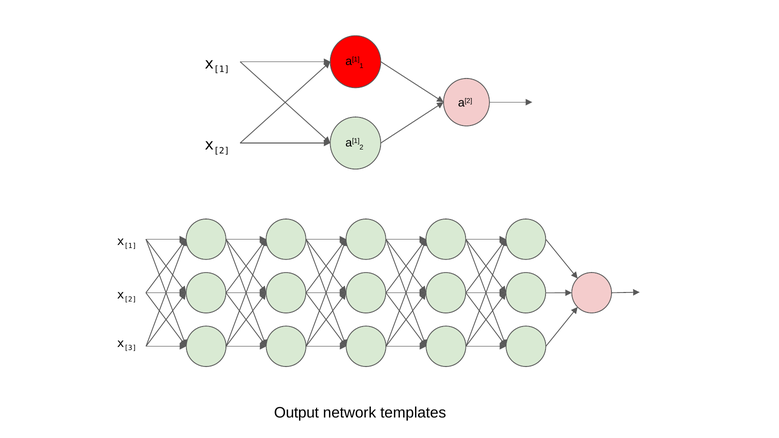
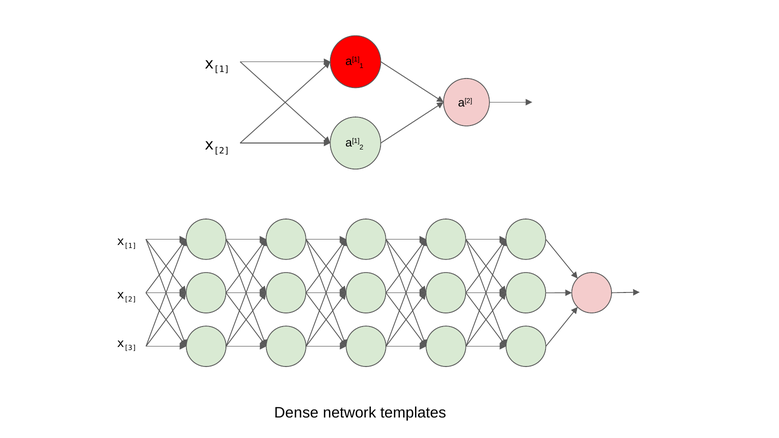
Output: Output -> Dense (296, 413)
